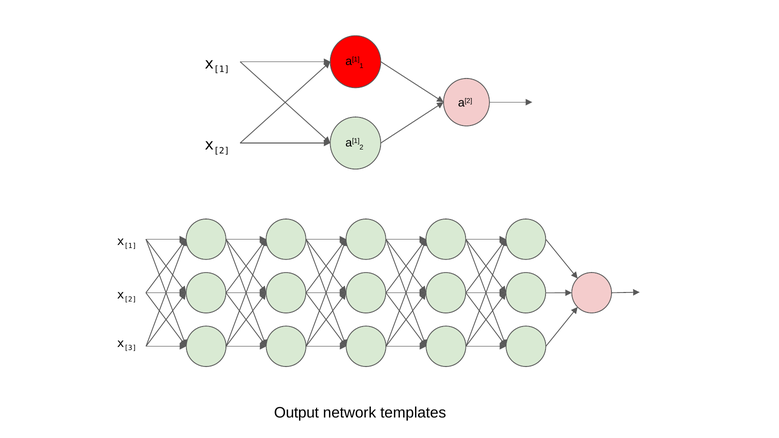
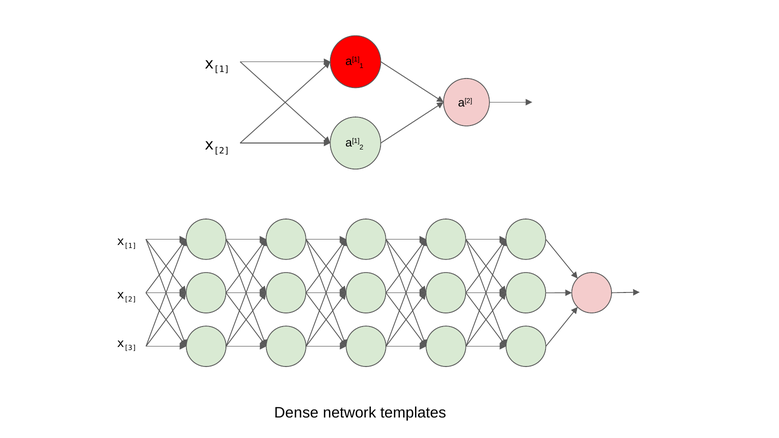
Output: Output -> Dense (296, 413)
